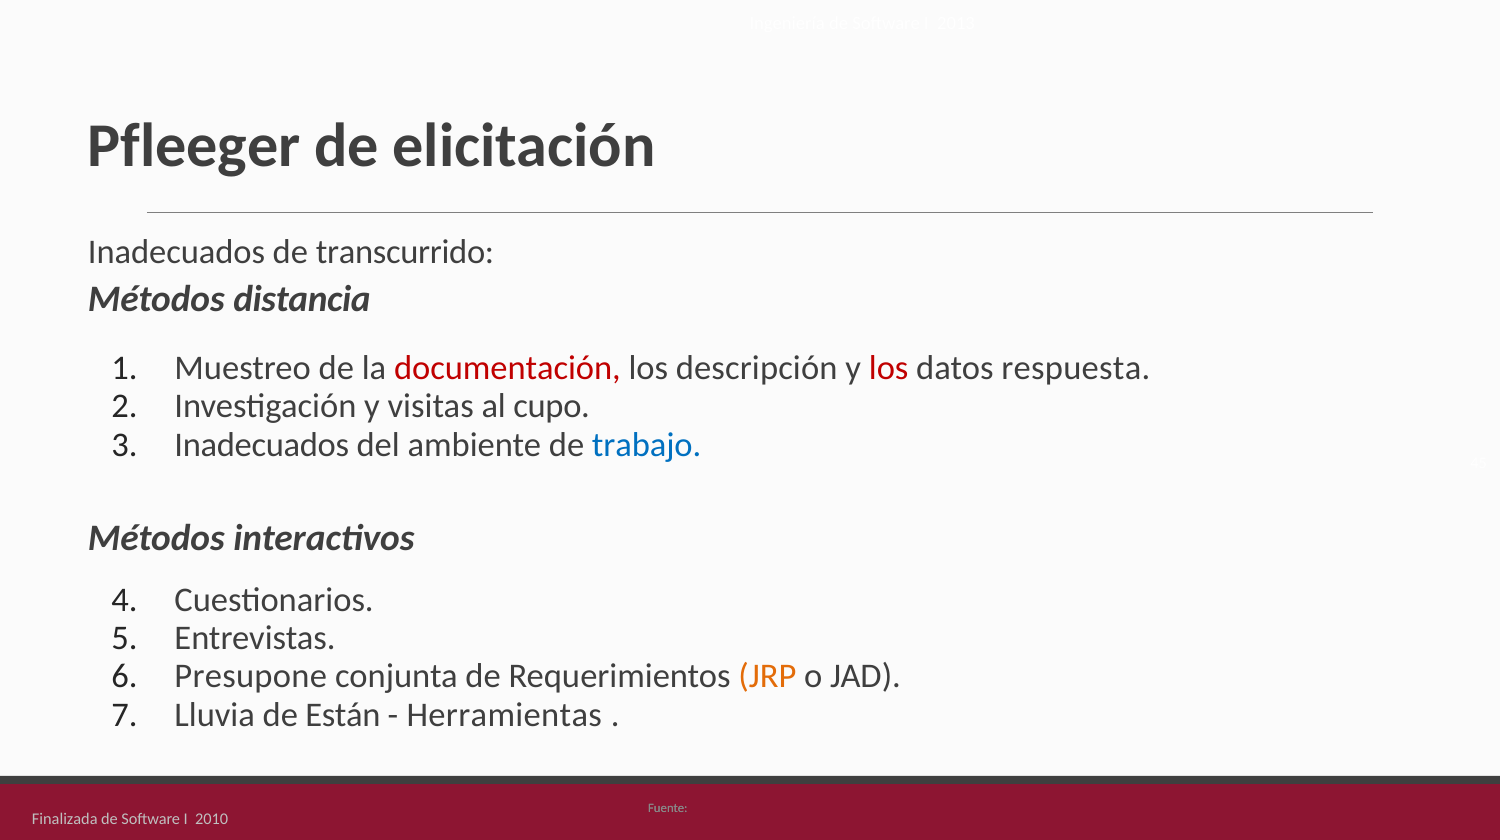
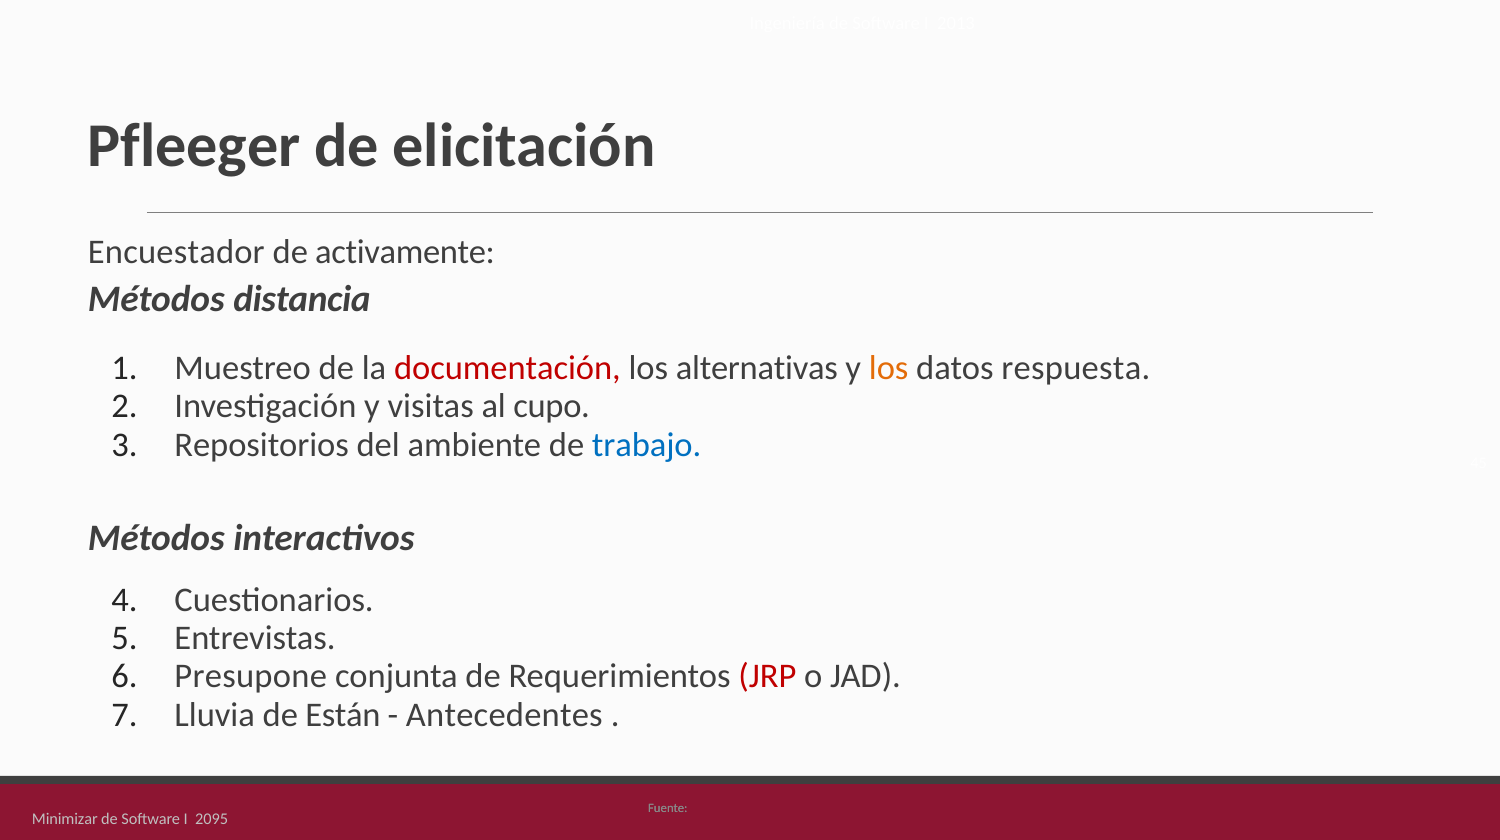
Inadecuados: Inadecuados -> Encuestador (176, 252)
transcurrido: transcurrido -> activamente (405, 252)
descripción: descripción -> alternativas (757, 369)
los colour: red -> orange (889, 369)
Inadecuados: Inadecuados -> Repositorios (262, 445)
JRP colour: orange -> red (767, 677)
Herramientas: Herramientas -> Antecedentes (504, 715)
Finalizada: Finalizada -> Minimizar (65, 820)
2010: 2010 -> 2095 (212, 820)
